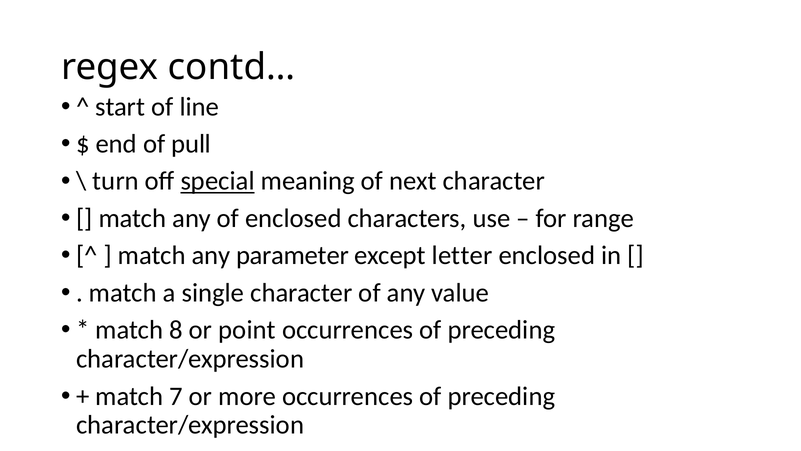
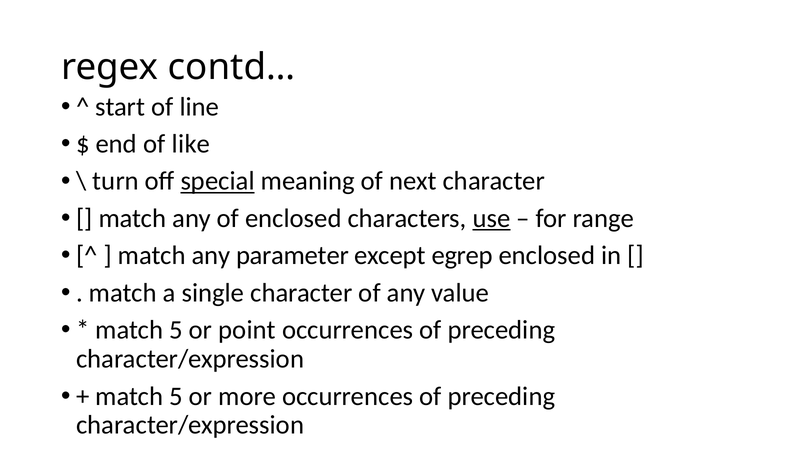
pull: pull -> like (191, 144)
use underline: none -> present (491, 218)
letter: letter -> egrep (462, 255)
8: 8 -> 5 (176, 330)
7: 7 -> 5 (176, 396)
